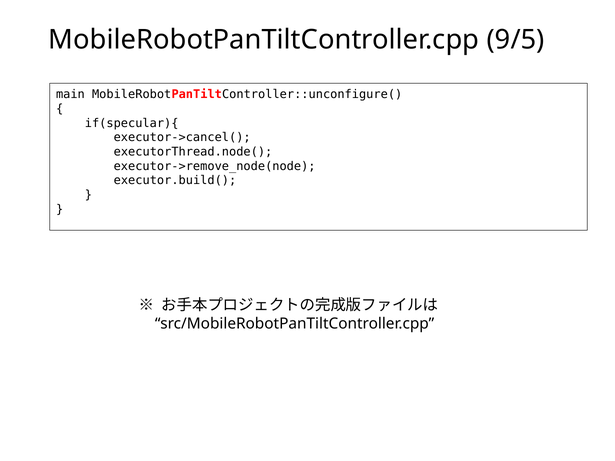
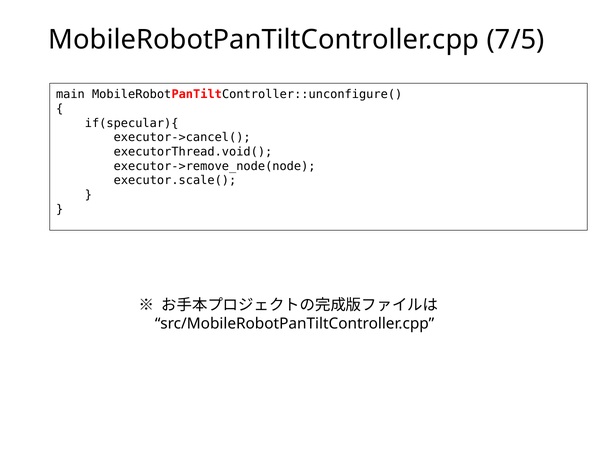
9/5: 9/5 -> 7/5 (516, 40)
executorThread.node(: executorThread.node( -> executorThread.void( (193, 152)
executor.build(: executor.build( -> executor.scale( (175, 181)
